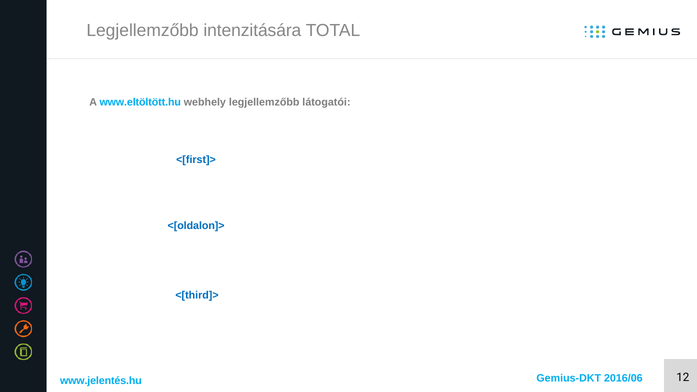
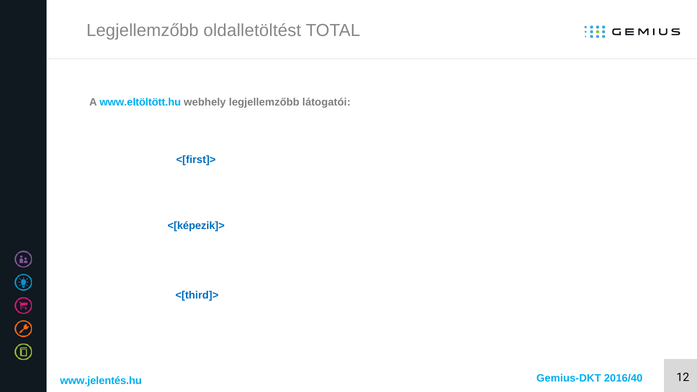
intenzitására: intenzitására -> oldalletöltést (252, 31)
<[oldalon]>: <[oldalon]> -> <[képezik]> (196, 226)
2016/06: 2016/06 -> 2016/40 (623, 379)
